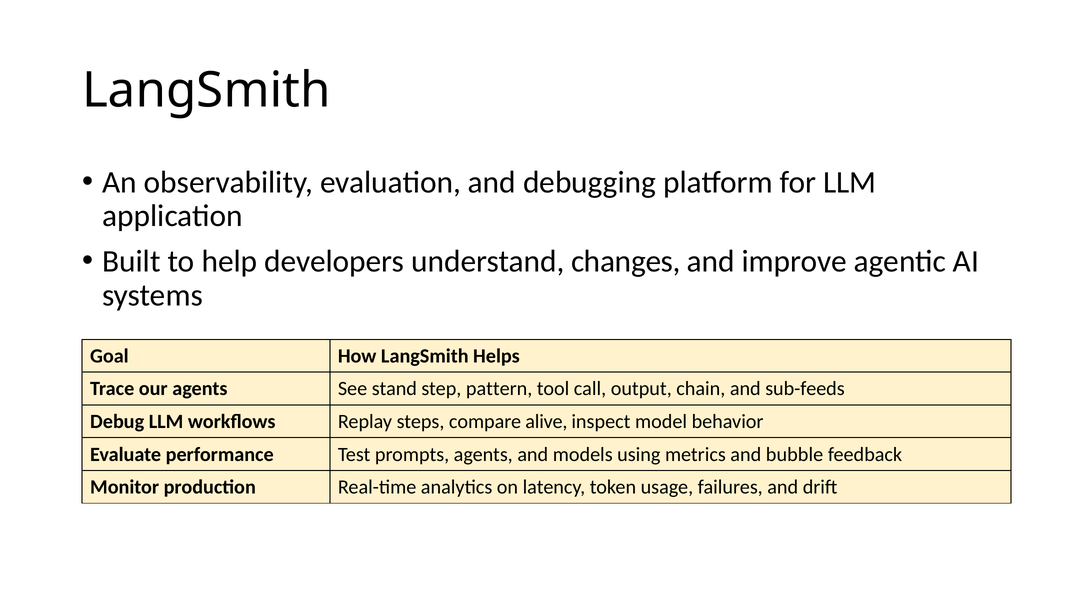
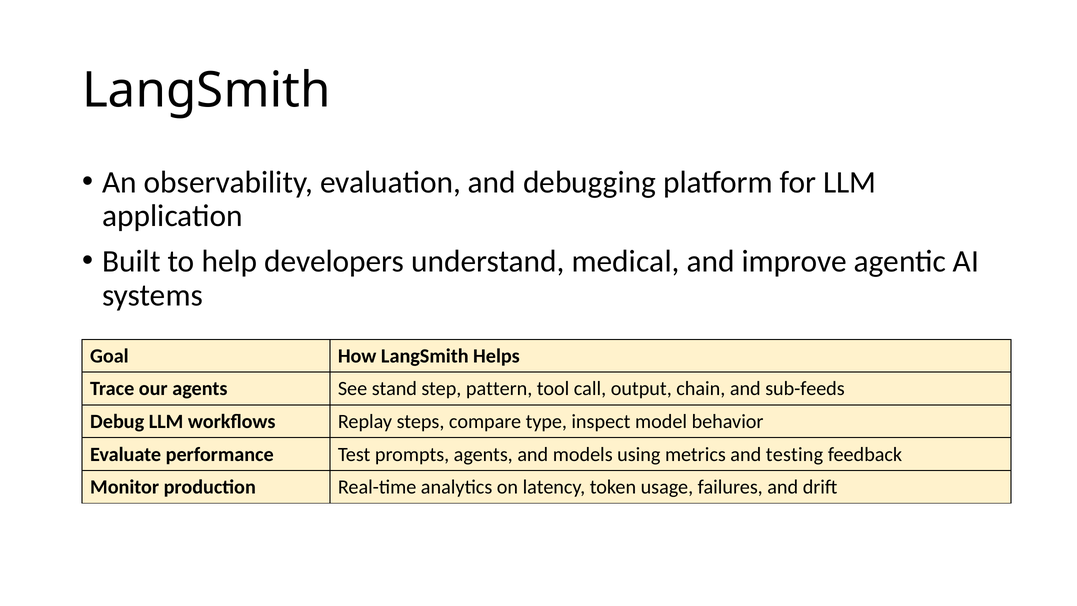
changes: changes -> medical (626, 261)
alive: alive -> type (546, 421)
bubble: bubble -> testing (794, 454)
